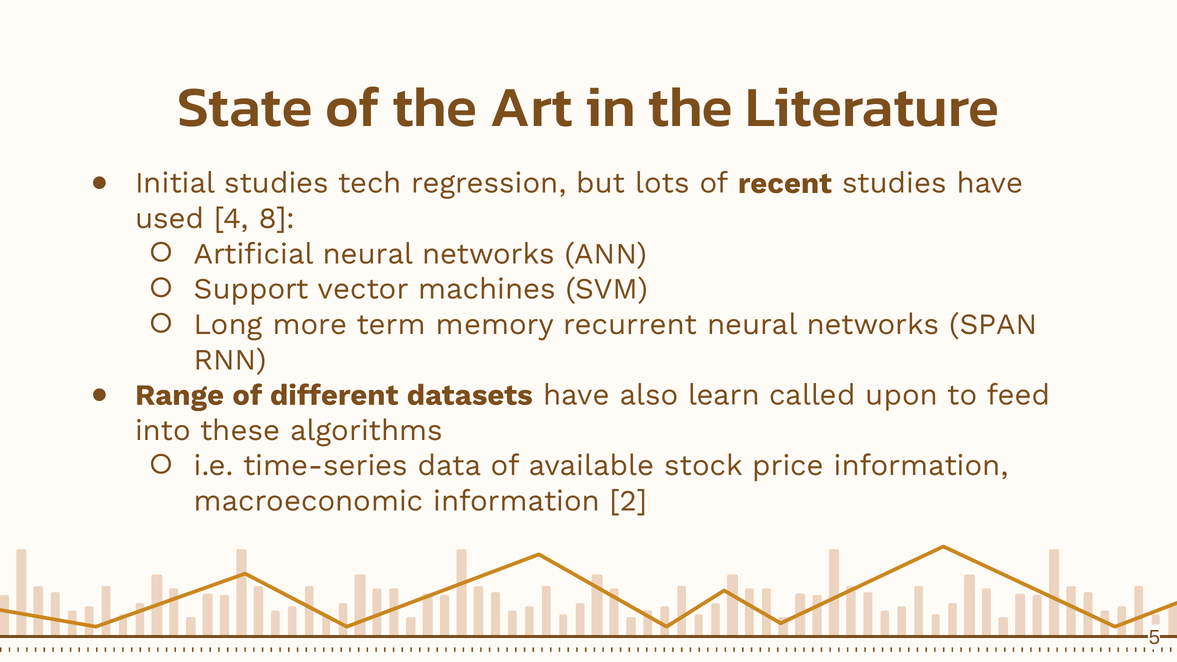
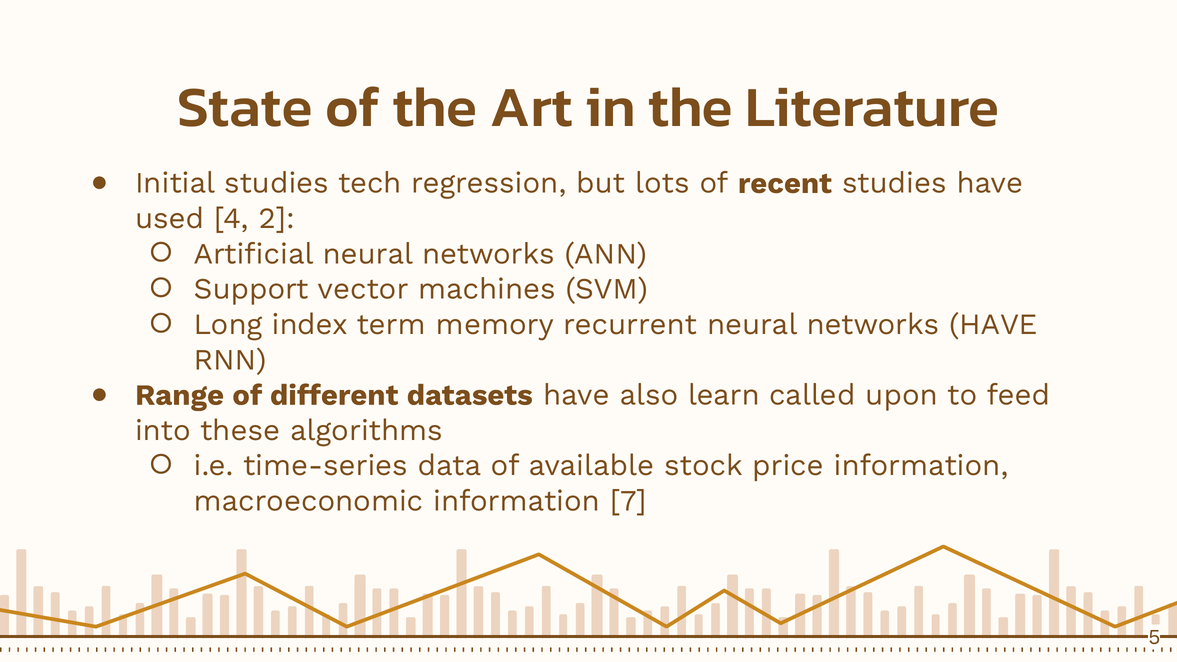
8: 8 -> 2 (277, 219)
more: more -> index (310, 325)
networks SPAN: SPAN -> HAVE (993, 325)
2: 2 -> 7 (628, 501)
